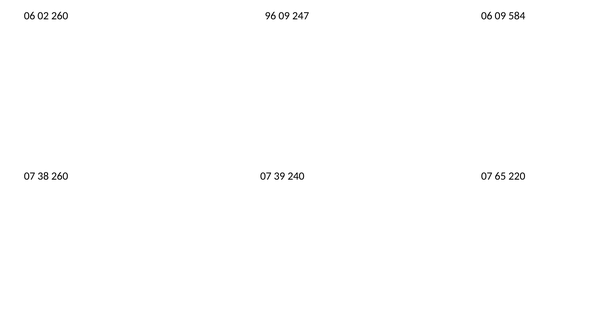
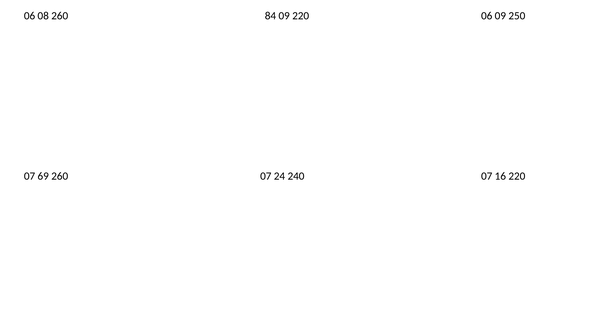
02: 02 -> 08 (43, 16)
96: 96 -> 84 (270, 16)
09 247: 247 -> 220 (301, 16)
584: 584 -> 250 (517, 16)
38: 38 -> 69 (43, 176)
39: 39 -> 24 (279, 176)
65: 65 -> 16 (500, 176)
